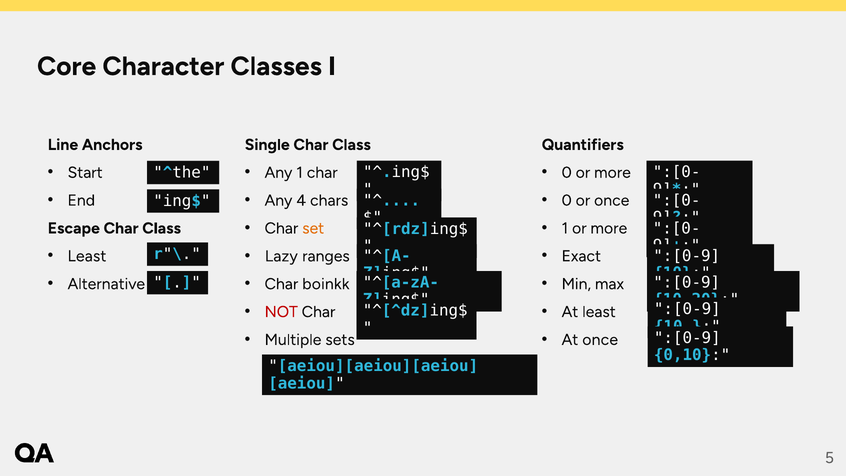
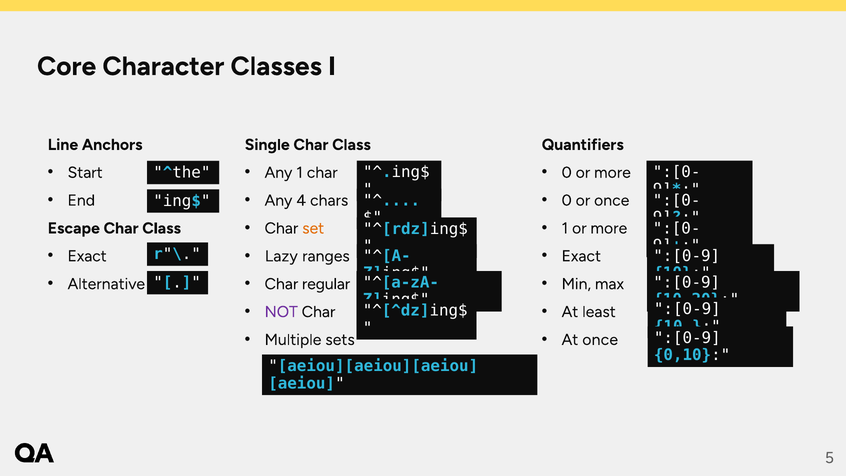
Least: Least -> Exact (87, 256)
boinkk: boinkk -> regular (326, 284)
NOT colour: red -> purple (281, 312)
